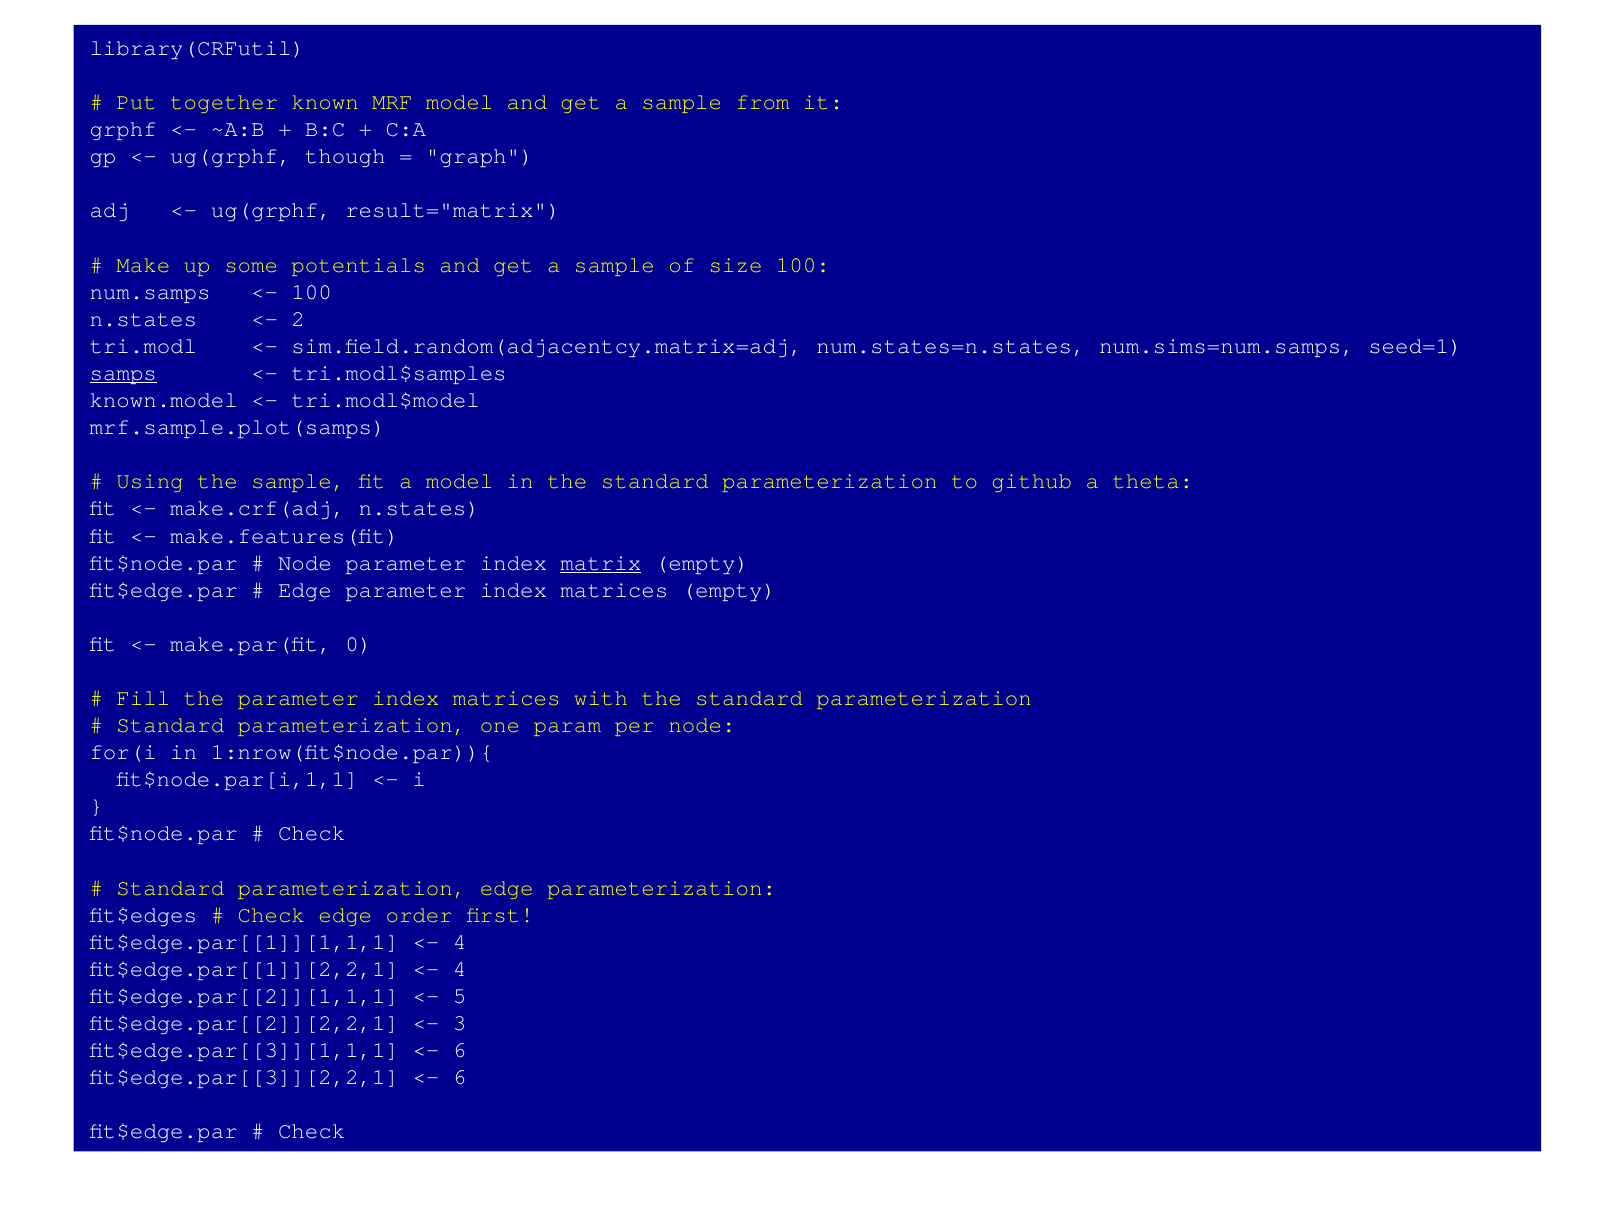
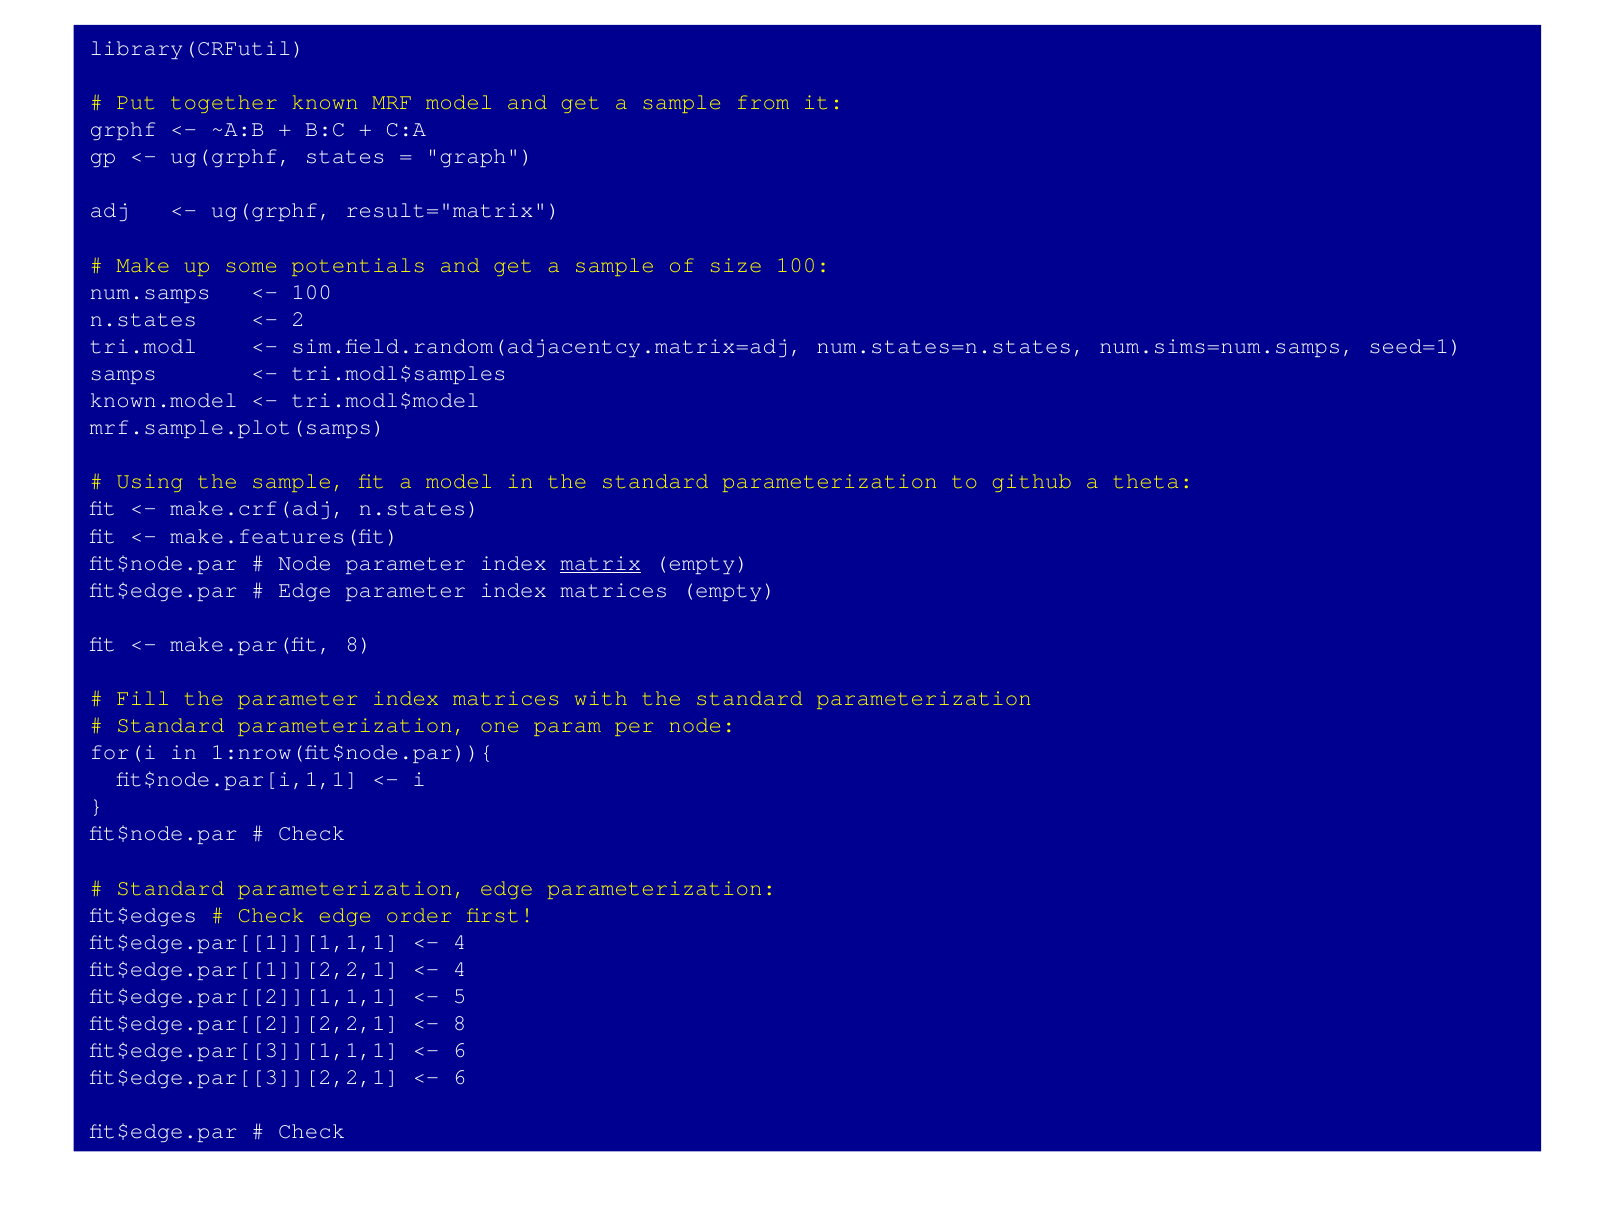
though: though -> states (345, 156)
samps underline: present -> none (123, 373)
make.par(fit 0: 0 -> 8 (359, 644)
3: 3 -> 8 (460, 1023)
